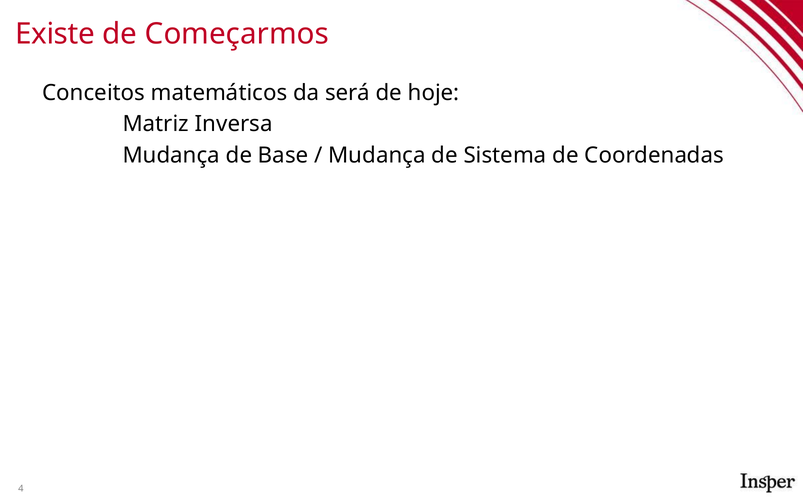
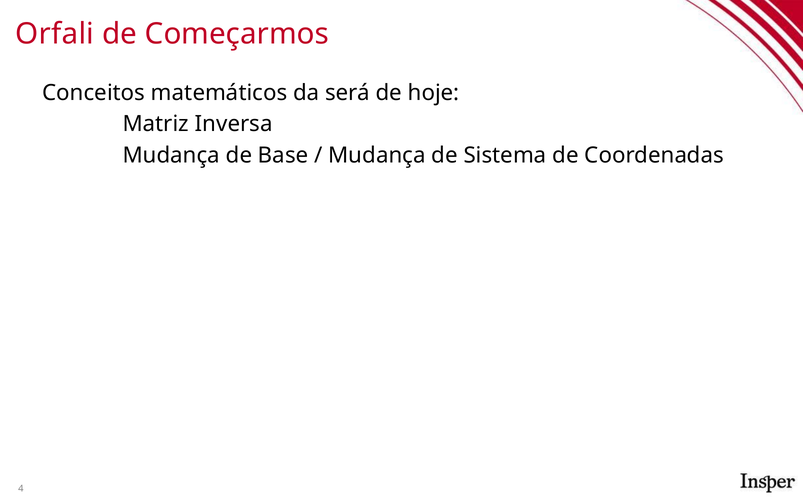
Existe: Existe -> Orfali (55, 34)
